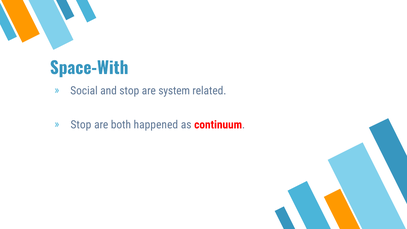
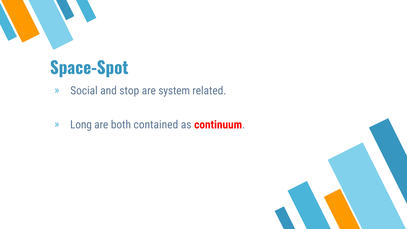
Space-With: Space-With -> Space-Spot (89, 68)
Stop: Stop -> Long (81, 125)
happened: happened -> contained (156, 125)
